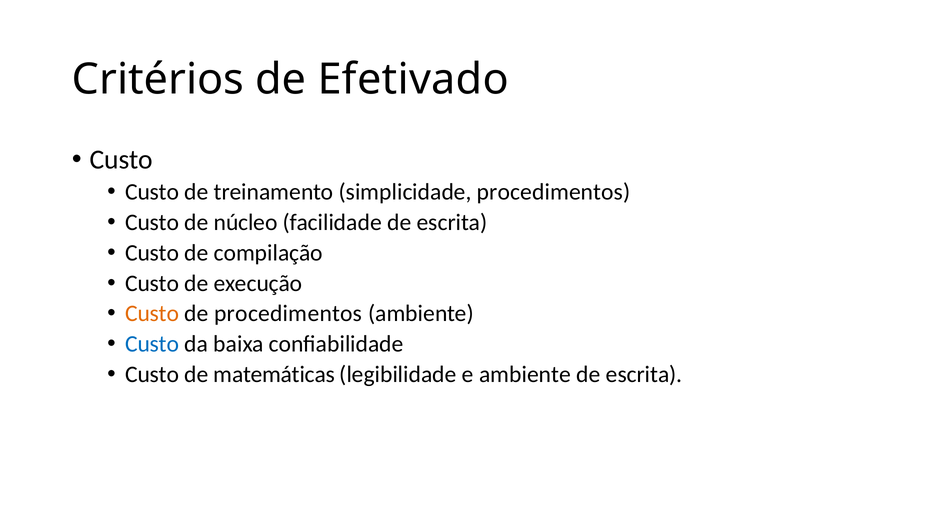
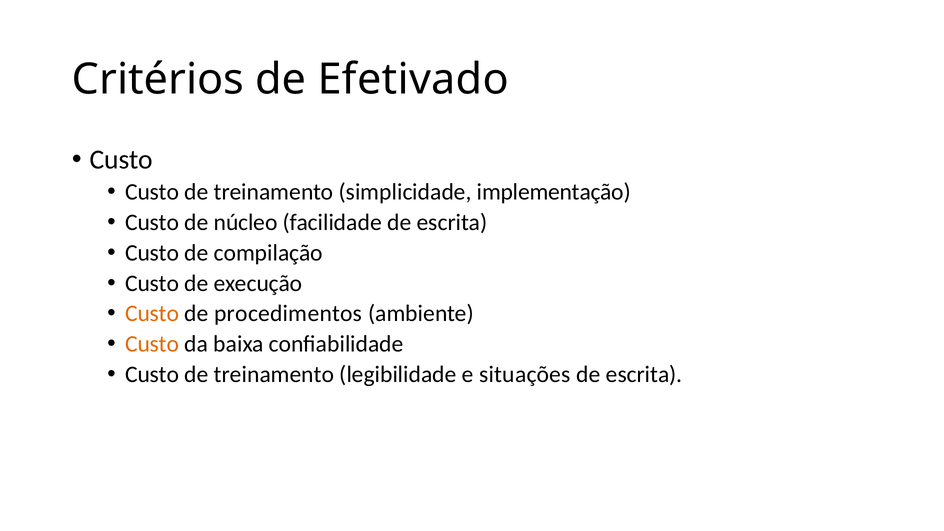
simplicidade procedimentos: procedimentos -> implementação (554, 192)
Custo colour: blue -> orange (152, 344)
matemáticas: matemáticas -> treinamento (274, 374)
e ambiente: ambiente -> situações (525, 374)
